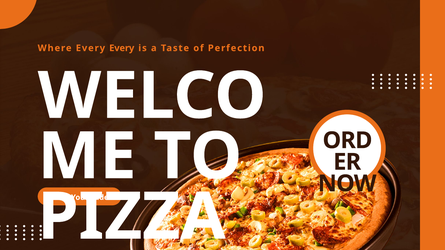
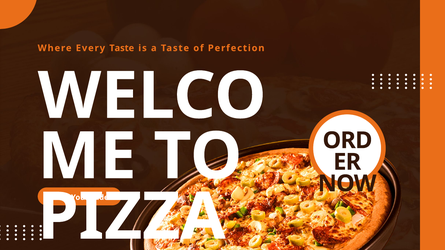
Every Every: Every -> Taste (122, 48)
